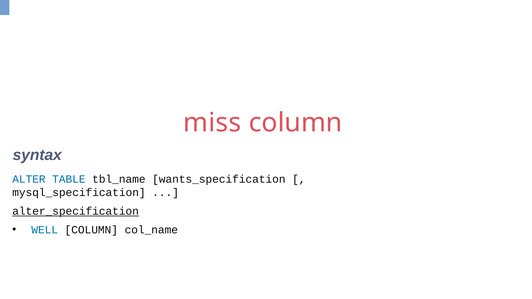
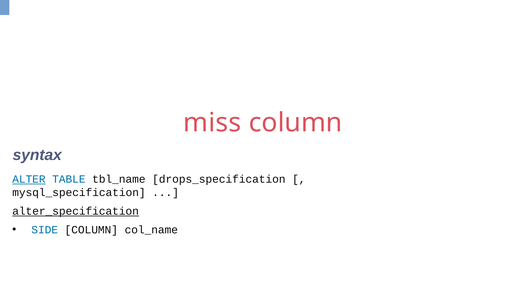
ALTER underline: none -> present (29, 179)
wants_specification: wants_specification -> drops_specification (219, 179)
WELL: WELL -> SIDE (45, 230)
